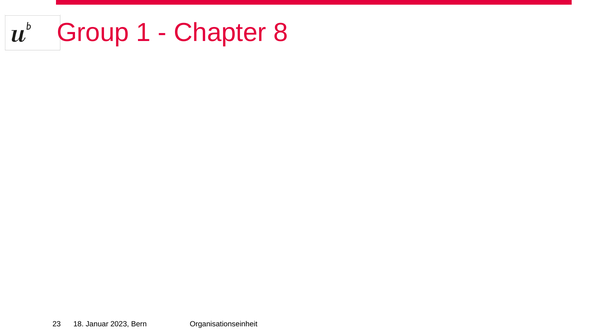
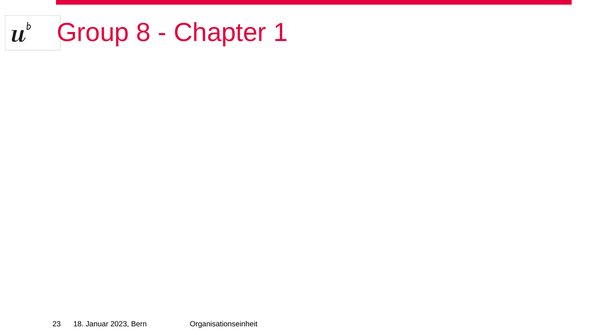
1: 1 -> 8 (143, 32)
8: 8 -> 1 (281, 32)
